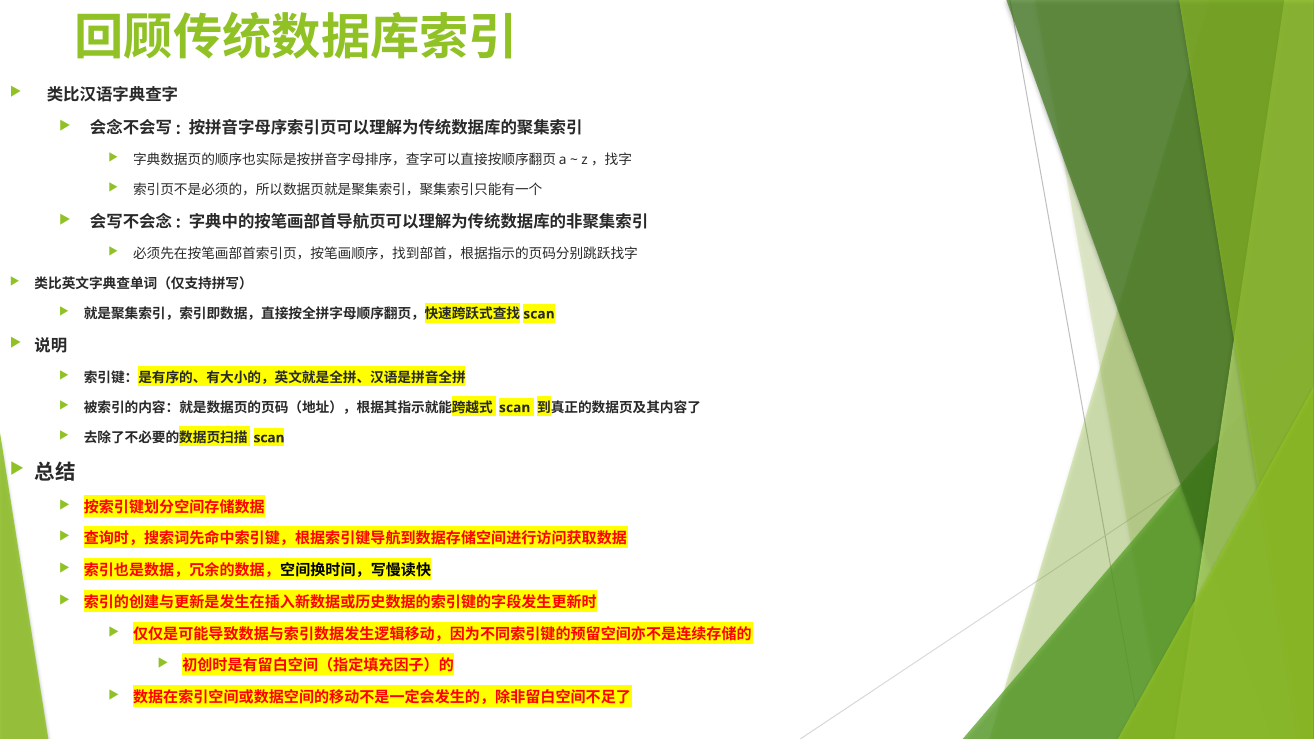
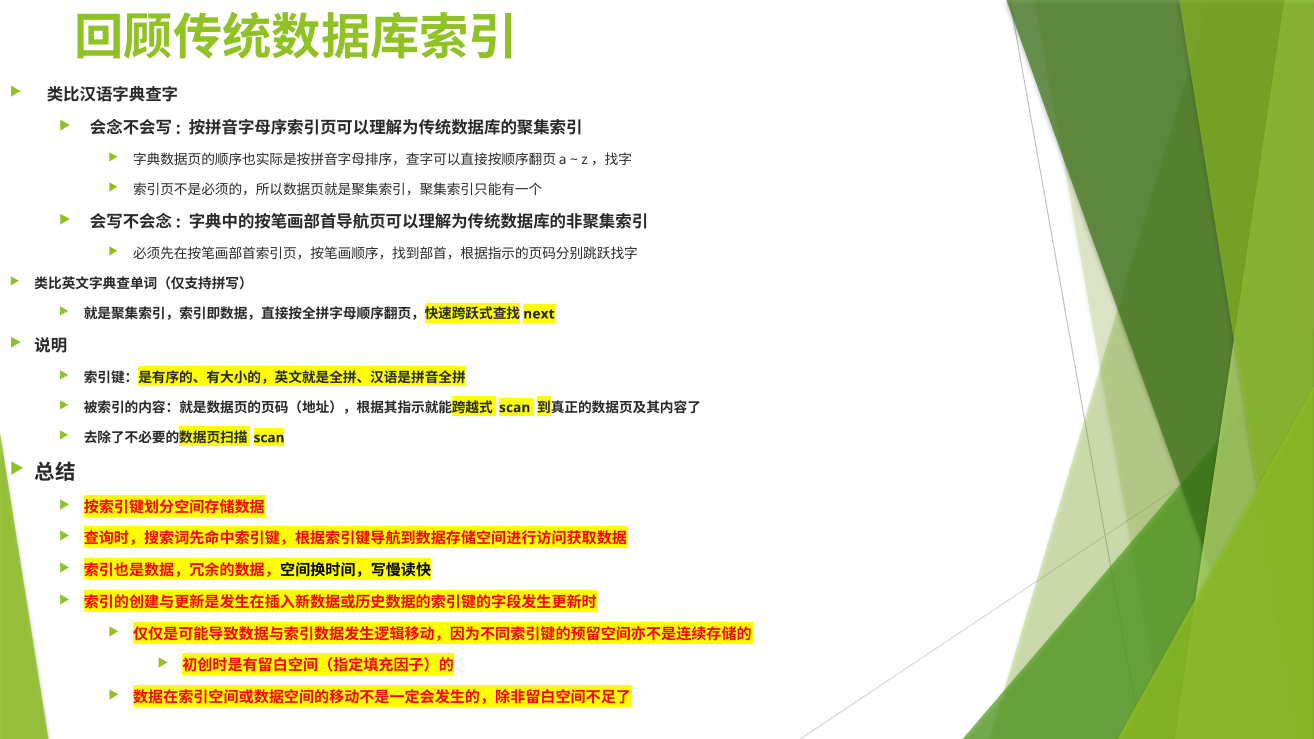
scan: scan -> next (539, 314)
